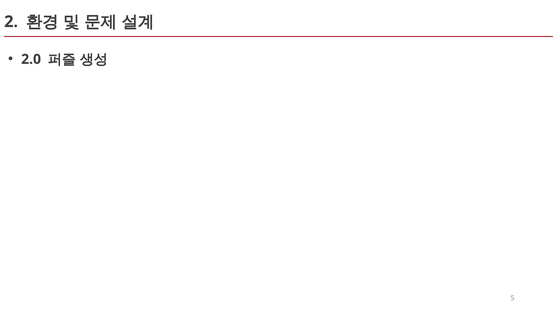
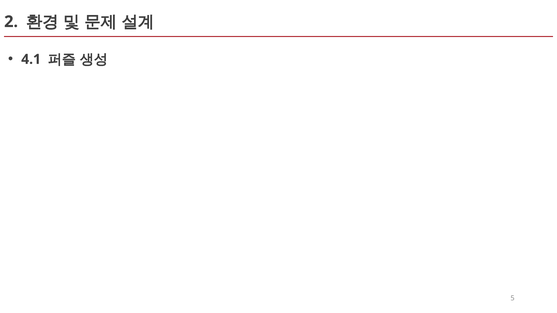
2.0: 2.0 -> 4.1 (31, 59)
